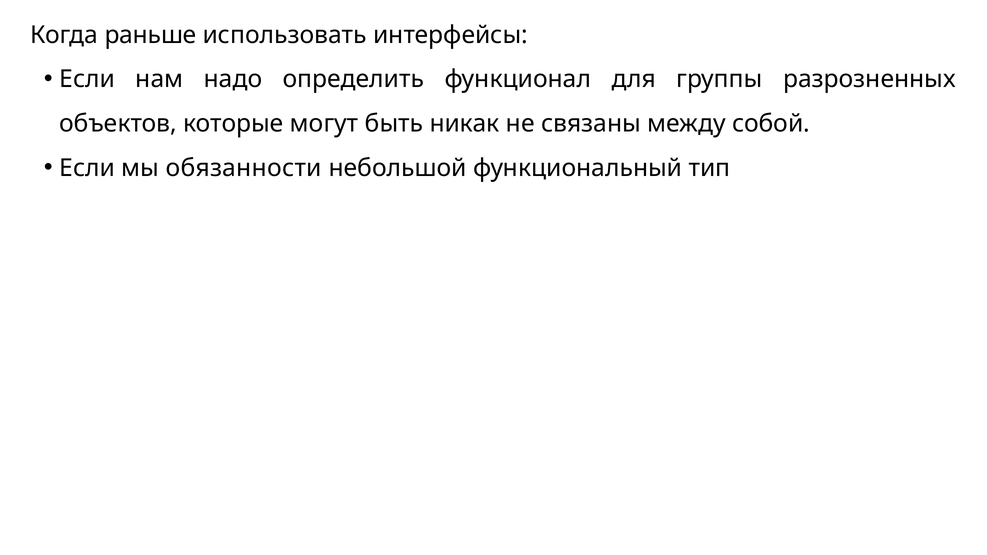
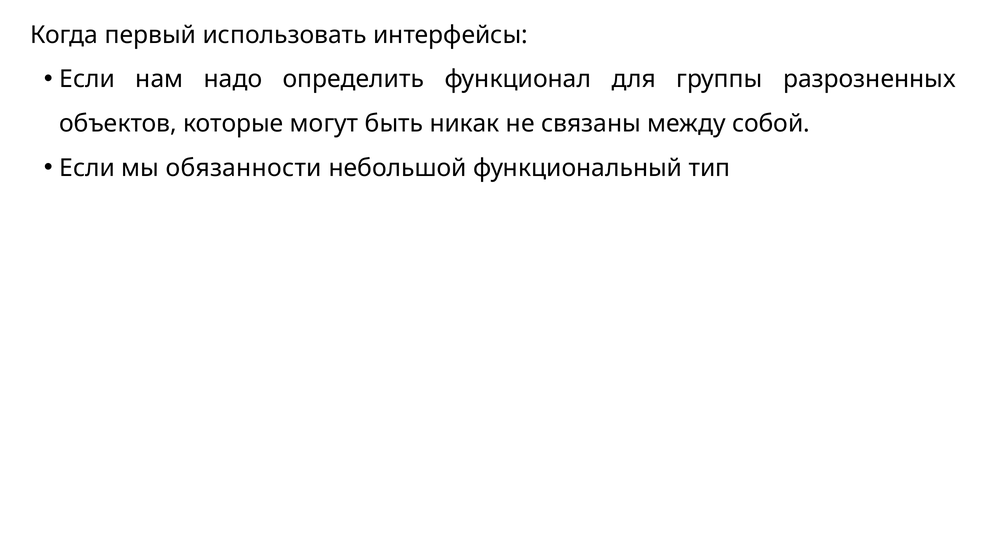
раньше: раньше -> первый (150, 35)
